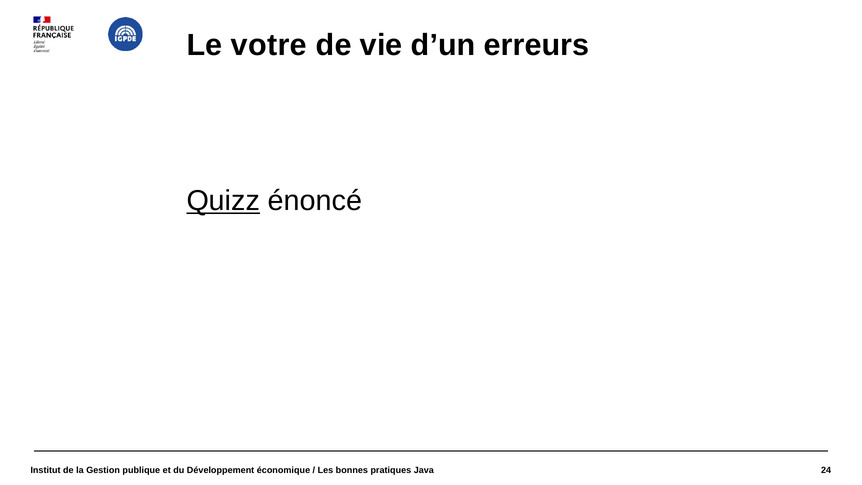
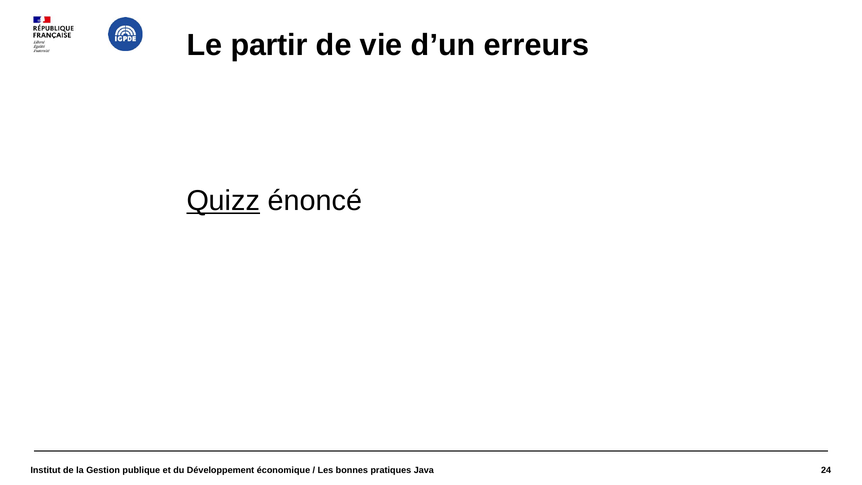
votre: votre -> partir (269, 45)
